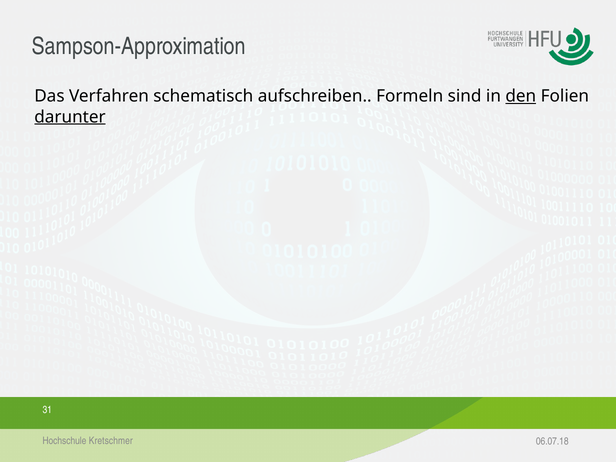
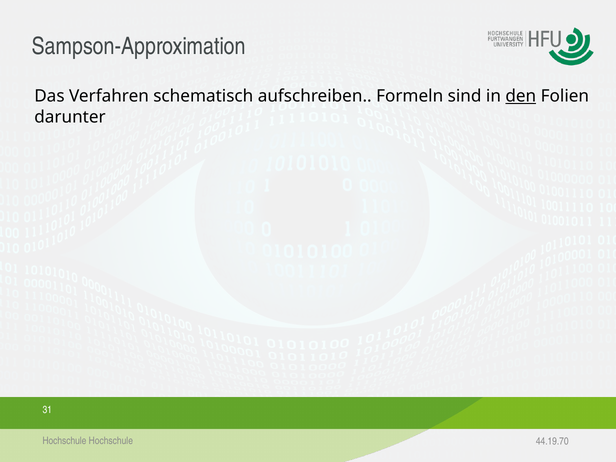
darunter underline: present -> none (70, 117)
Hochschule Kretschmer: Kretschmer -> Hochschule (111, 441)
06.07.18: 06.07.18 -> 44.19.70 (552, 442)
